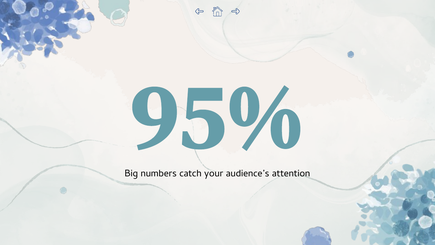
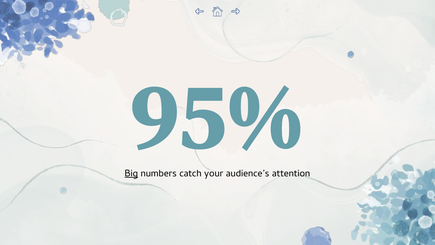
Big underline: none -> present (131, 173)
